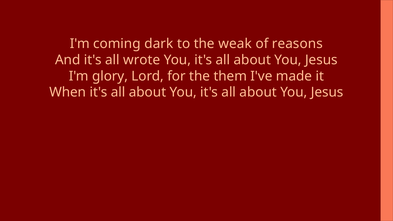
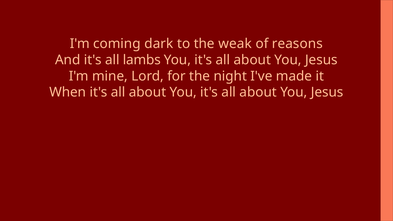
wrote: wrote -> lambs (142, 60)
glory: glory -> mine (110, 76)
them: them -> night (230, 76)
